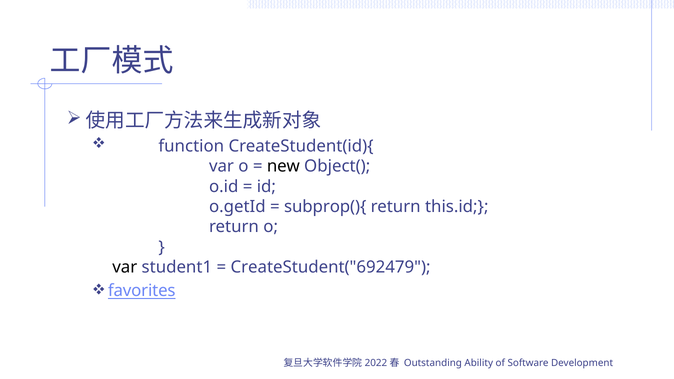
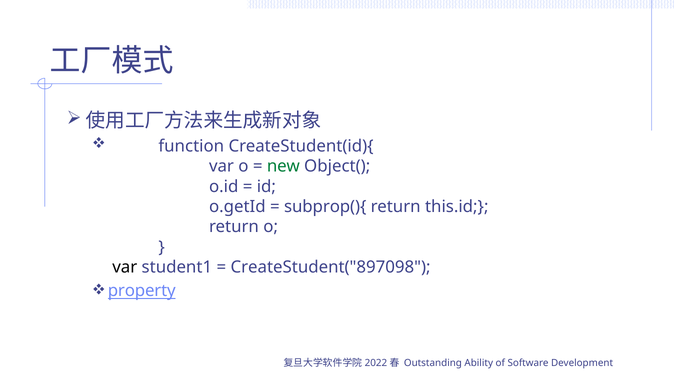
new colour: black -> green (283, 166)
CreateStudent("692479: CreateStudent("692479 -> CreateStudent("897098 (331, 267)
favorites: favorites -> property (142, 291)
